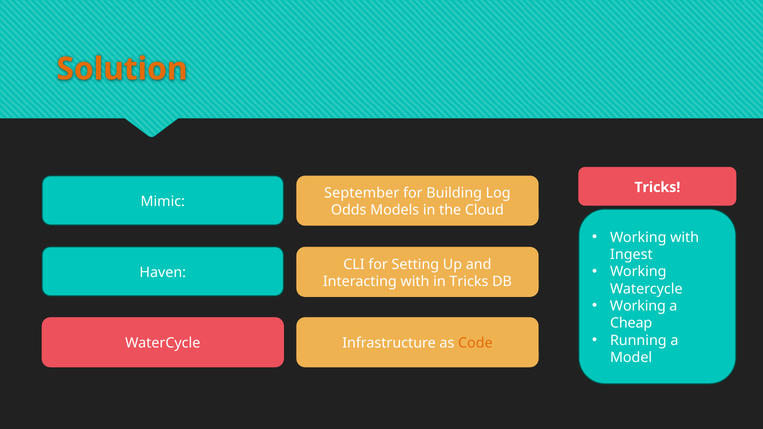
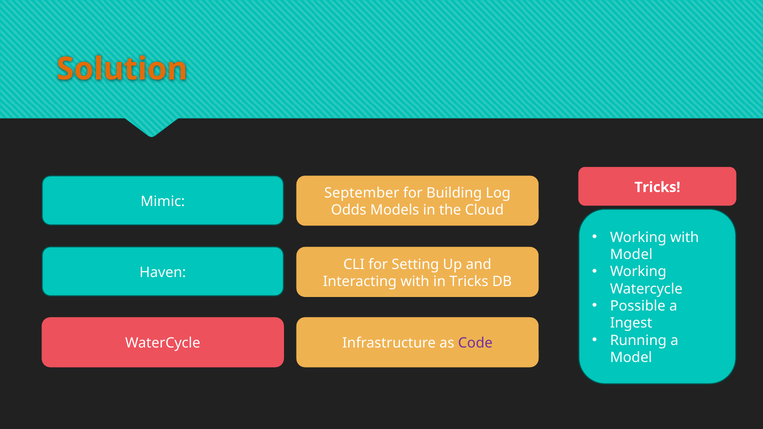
Ingest: Ingest -> Model (631, 255)
Working: Working -> Possible (638, 306)
Cheap: Cheap -> Ingest (631, 323)
Code colour: orange -> purple (475, 343)
